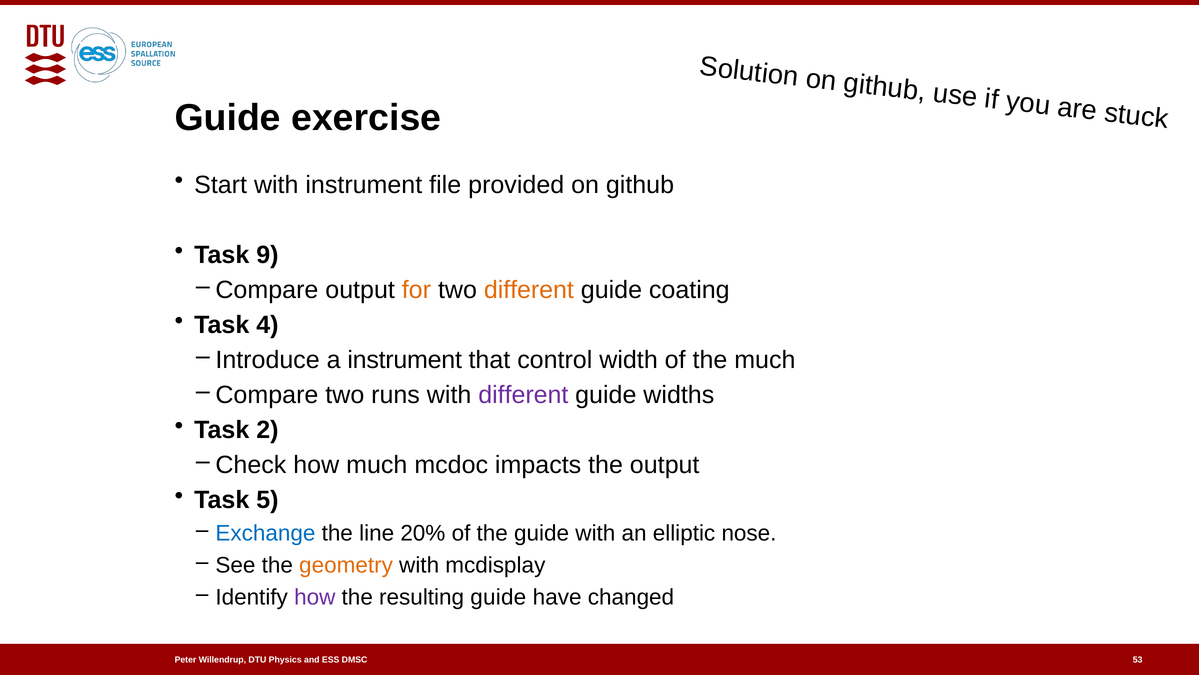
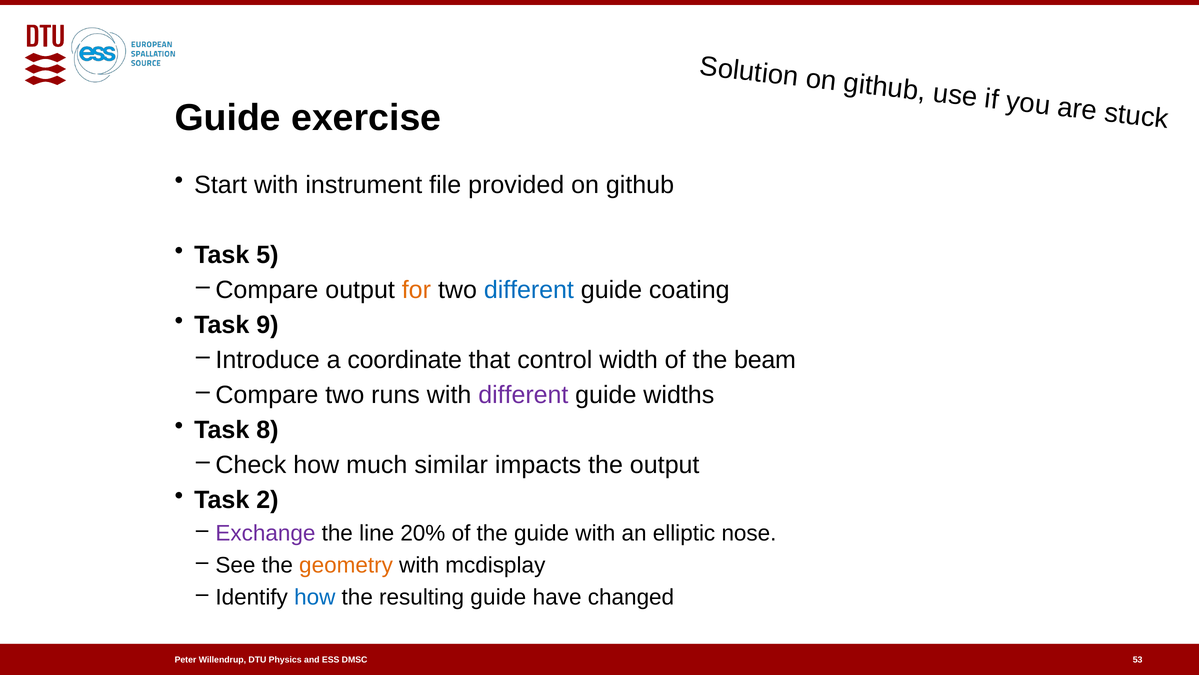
9: 9 -> 5 (267, 255)
different colour: orange -> blue (529, 290)
4: 4 -> 9 (267, 325)
a instrument: instrument -> coordinate (405, 360)
the much: much -> beam (765, 360)
2: 2 -> 8 (267, 430)
mcdoc: mcdoc -> similar (451, 465)
5: 5 -> 2 (267, 500)
Exchange colour: blue -> purple (265, 534)
how colour: purple -> blue (315, 598)
